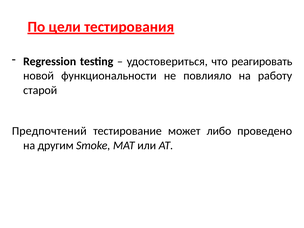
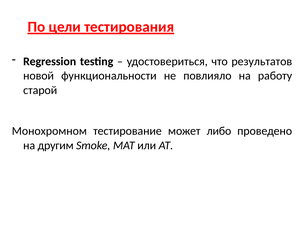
реагировать: реагировать -> результатов (262, 61)
Предпочтений: Предпочтений -> Монохромном (49, 131)
